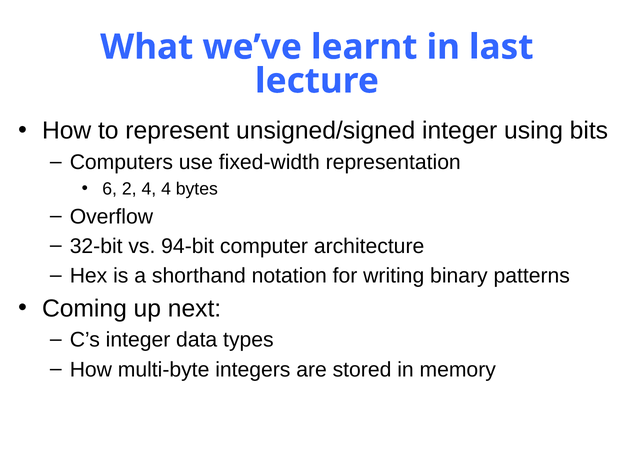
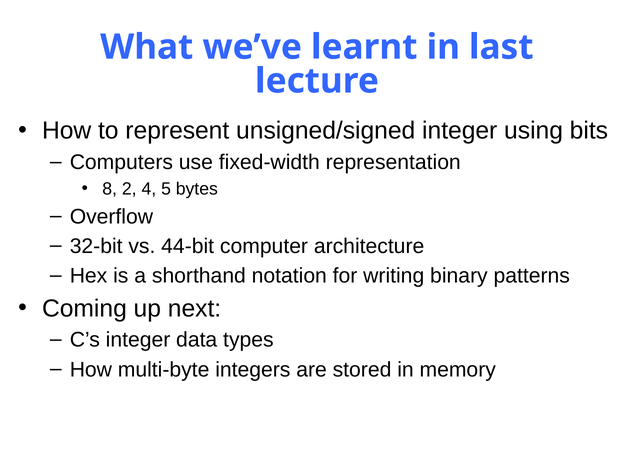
6: 6 -> 8 (110, 189)
4 4: 4 -> 5 (166, 189)
94-bit: 94-bit -> 44-bit (188, 246)
